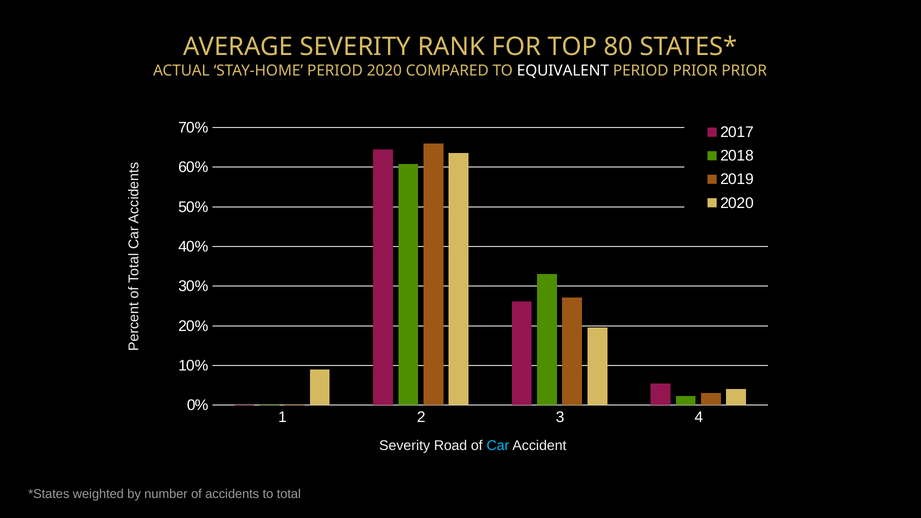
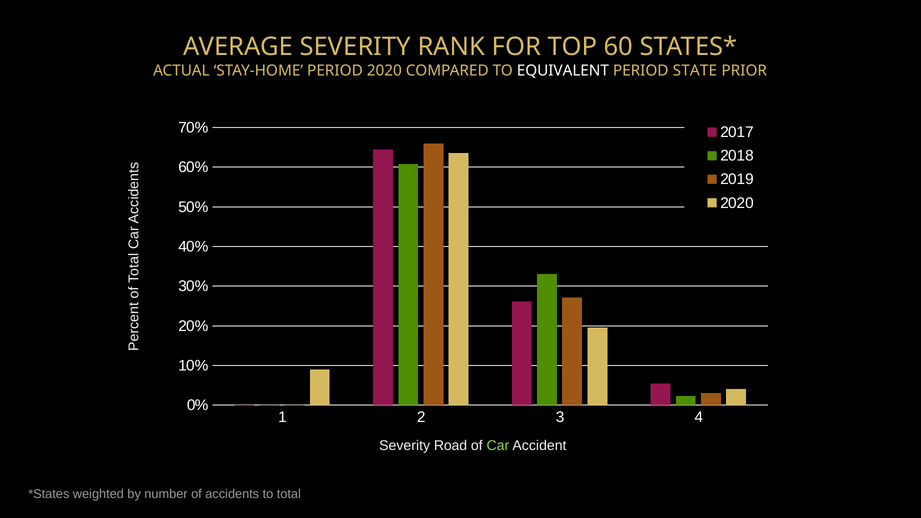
80: 80 -> 60 (618, 47)
PERIOD PRIOR: PRIOR -> STATE (695, 71)
Car colour: light blue -> light green (498, 445)
